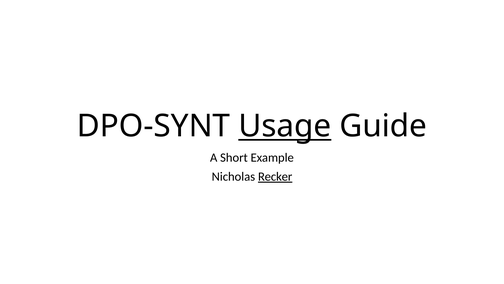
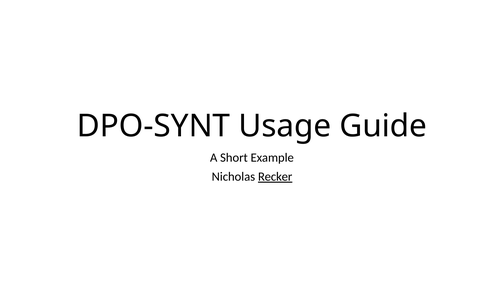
Usage underline: present -> none (285, 126)
